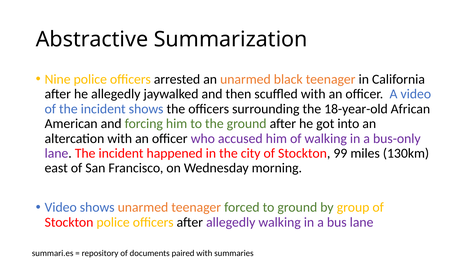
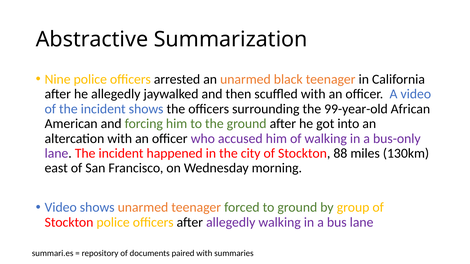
18-year-old: 18-year-old -> 99-year-old (356, 109)
99: 99 -> 88 (340, 154)
